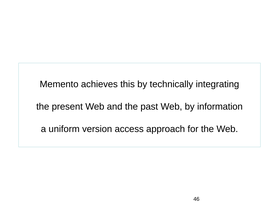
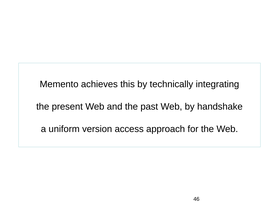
information: information -> handshake (220, 106)
